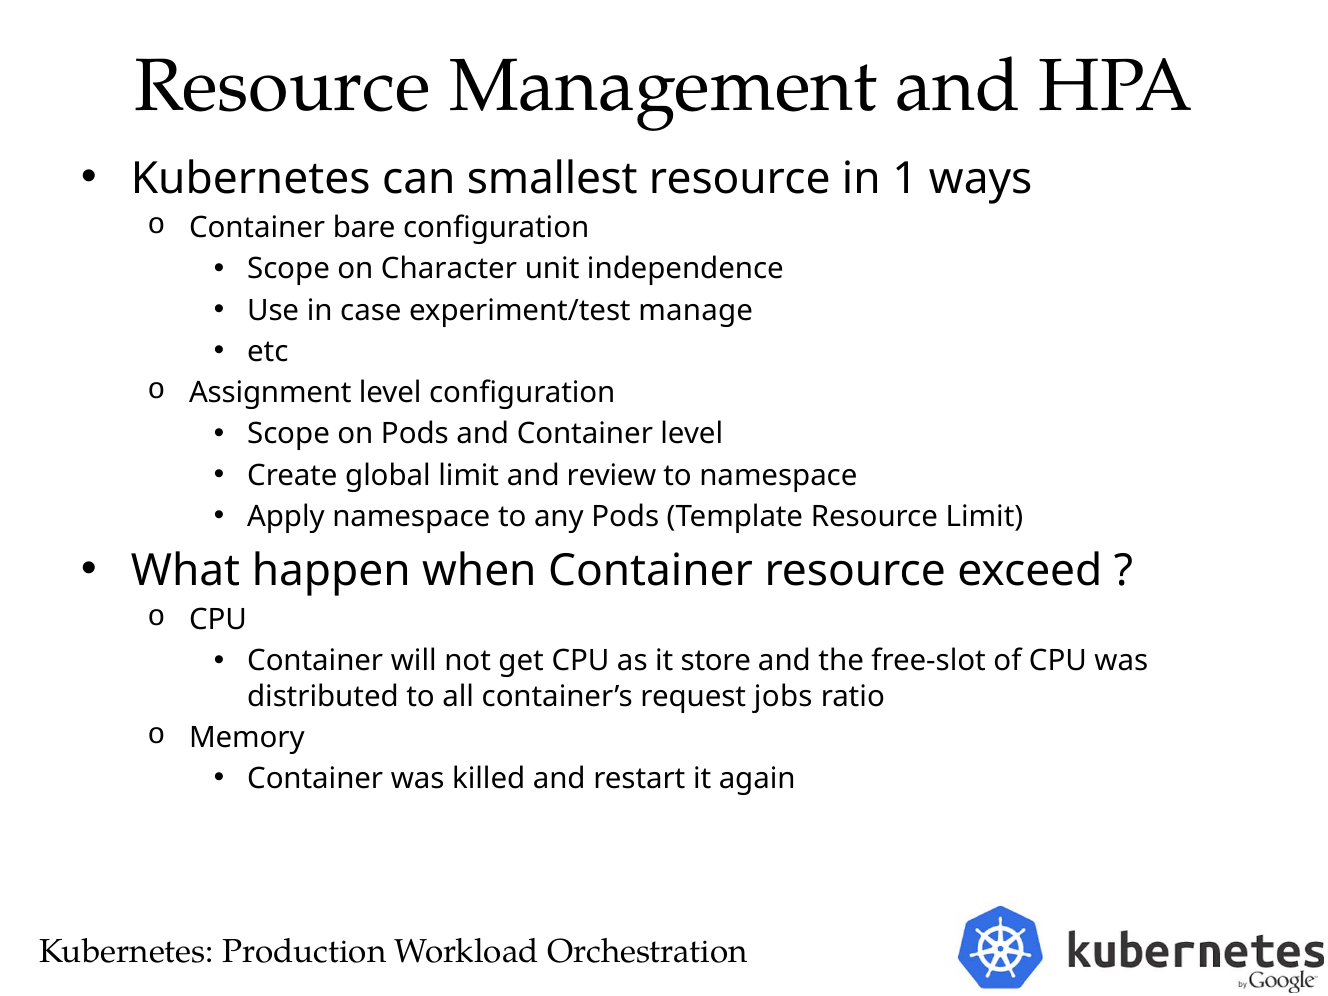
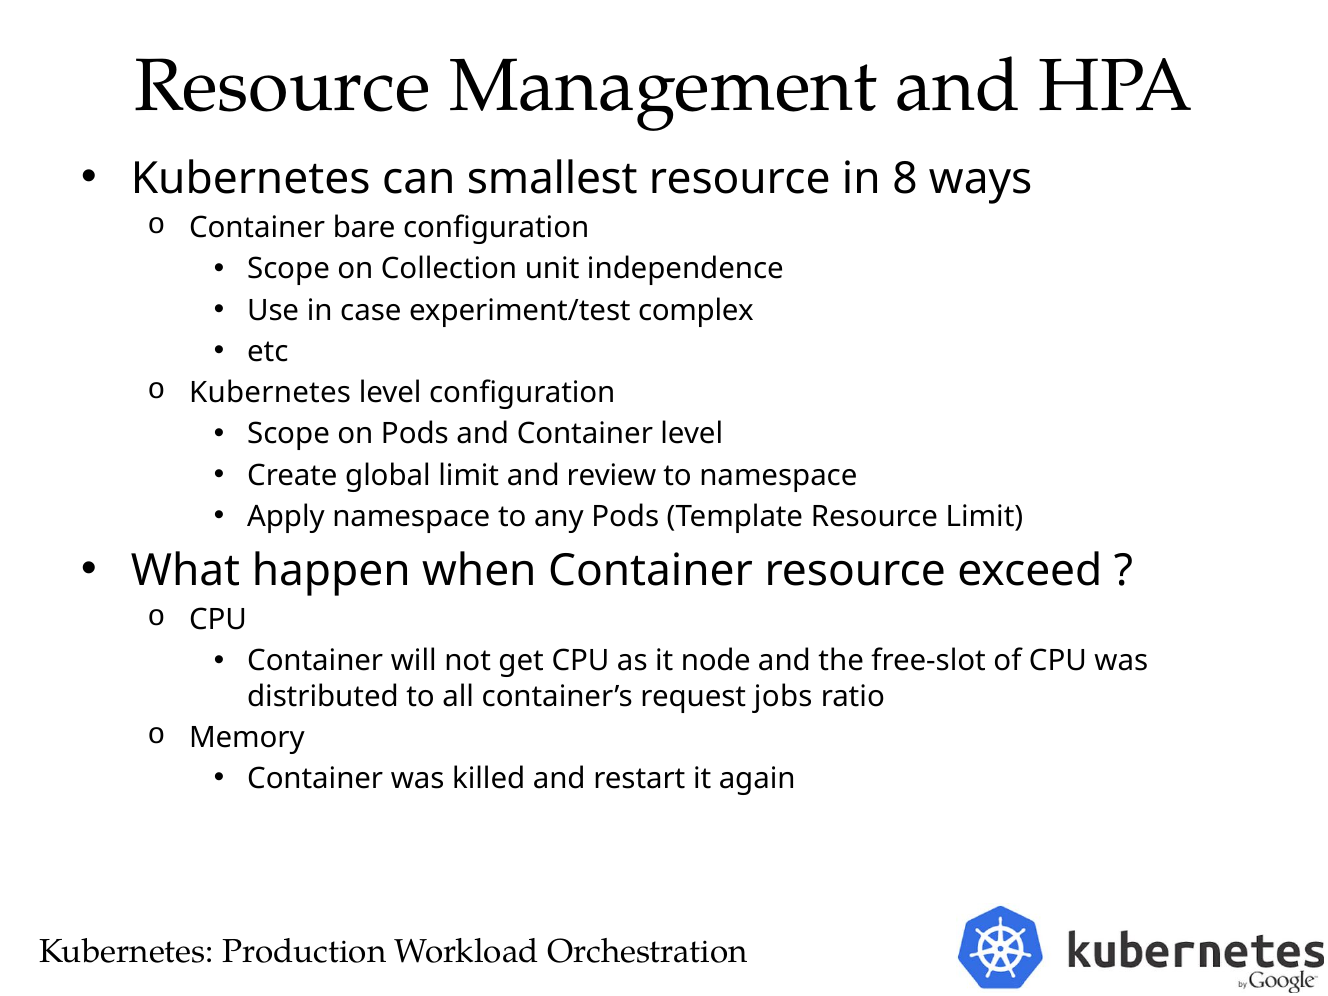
1: 1 -> 8 (905, 179)
Character: Character -> Collection (449, 269)
manage: manage -> complex (696, 310)
Assignment: Assignment -> Kubernetes (270, 393)
store: store -> node (716, 661)
